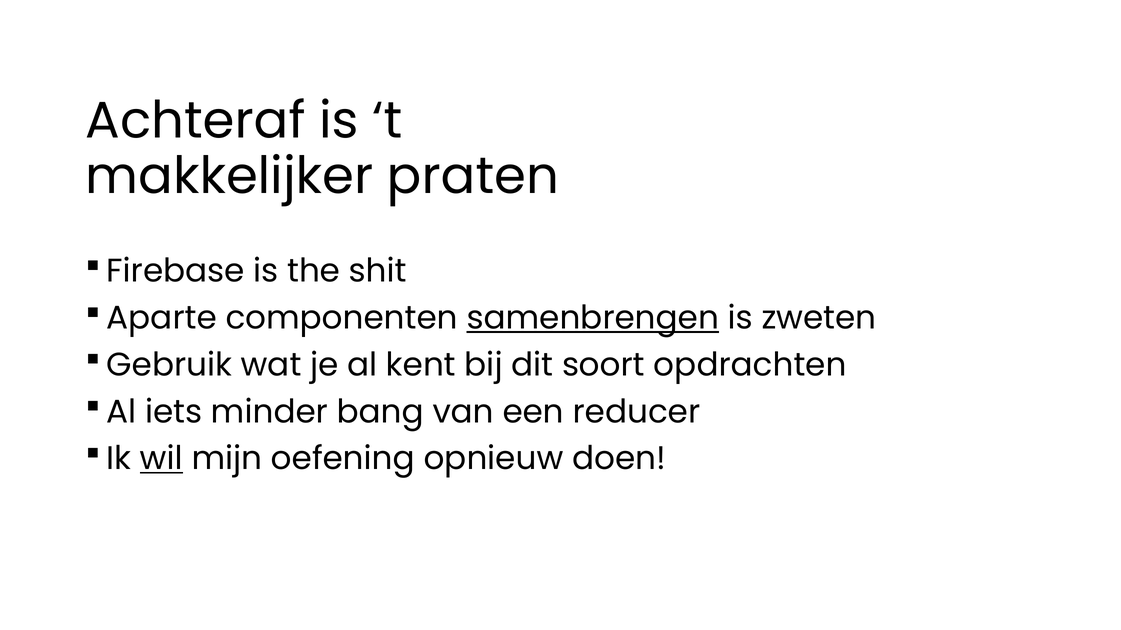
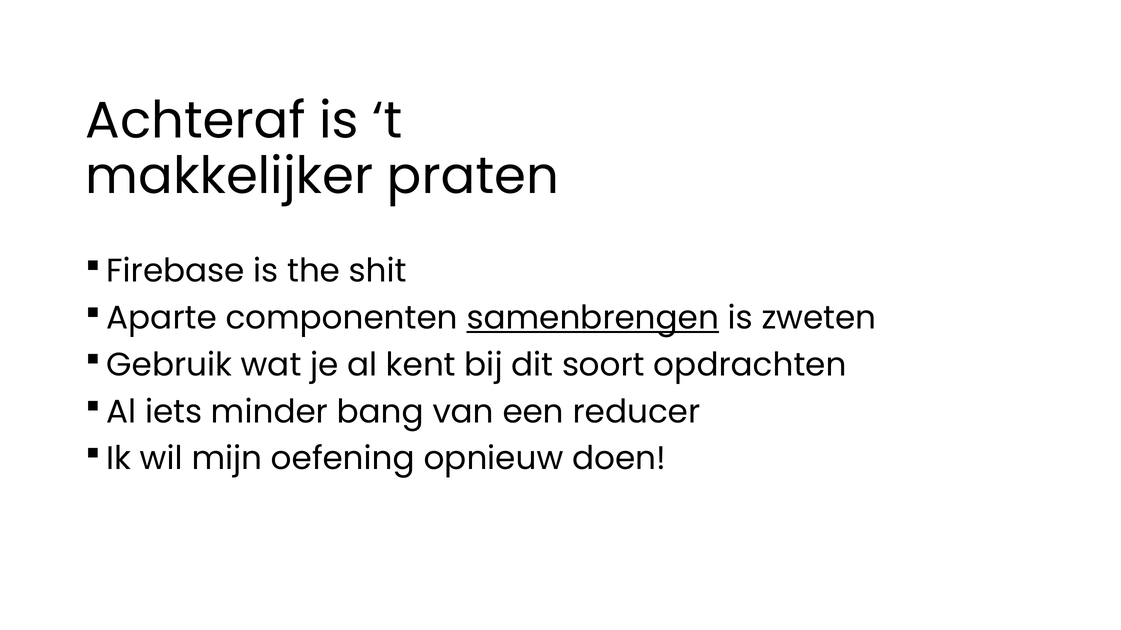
wil underline: present -> none (161, 459)
